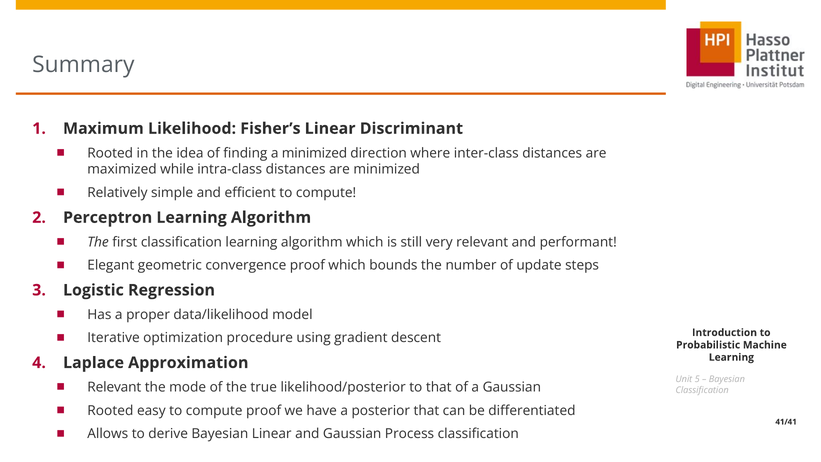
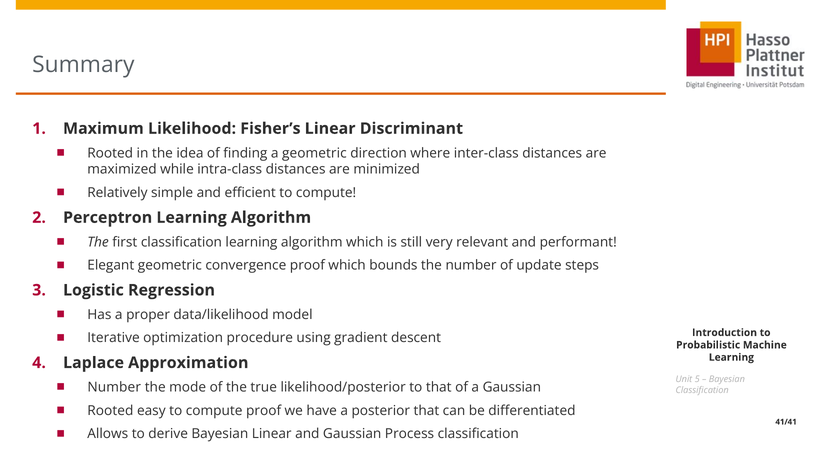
a minimized: minimized -> geometric (314, 153)
Relevant: Relevant -> Number (114, 387)
